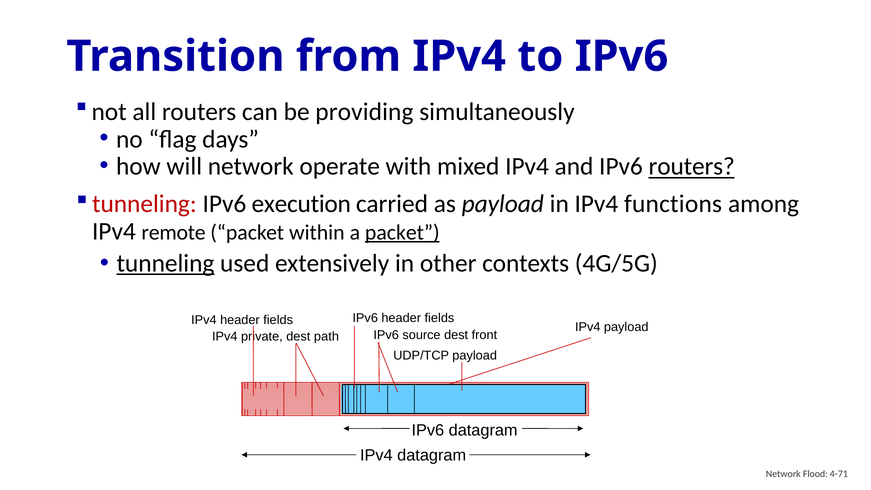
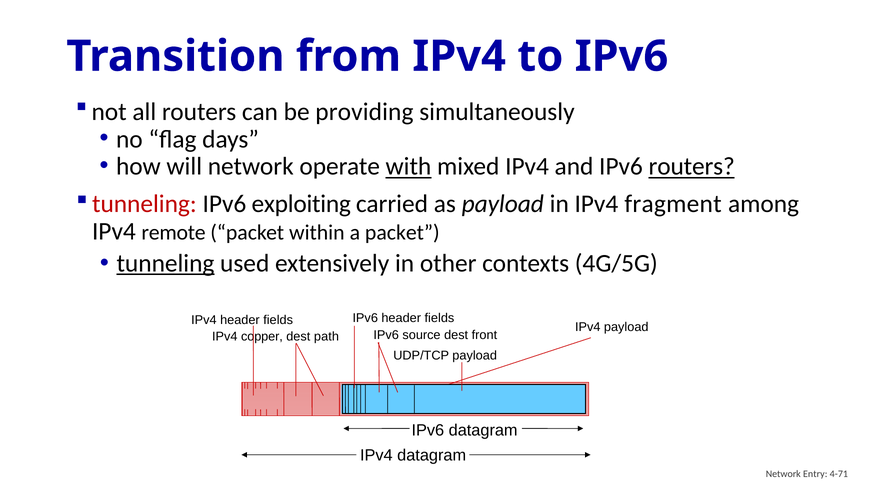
with underline: none -> present (408, 167)
execution: execution -> exploiting (301, 204)
functions: functions -> fragment (673, 204)
packet underline: present -> none (402, 232)
private: private -> copper (262, 337)
Flood: Flood -> Entry (815, 474)
